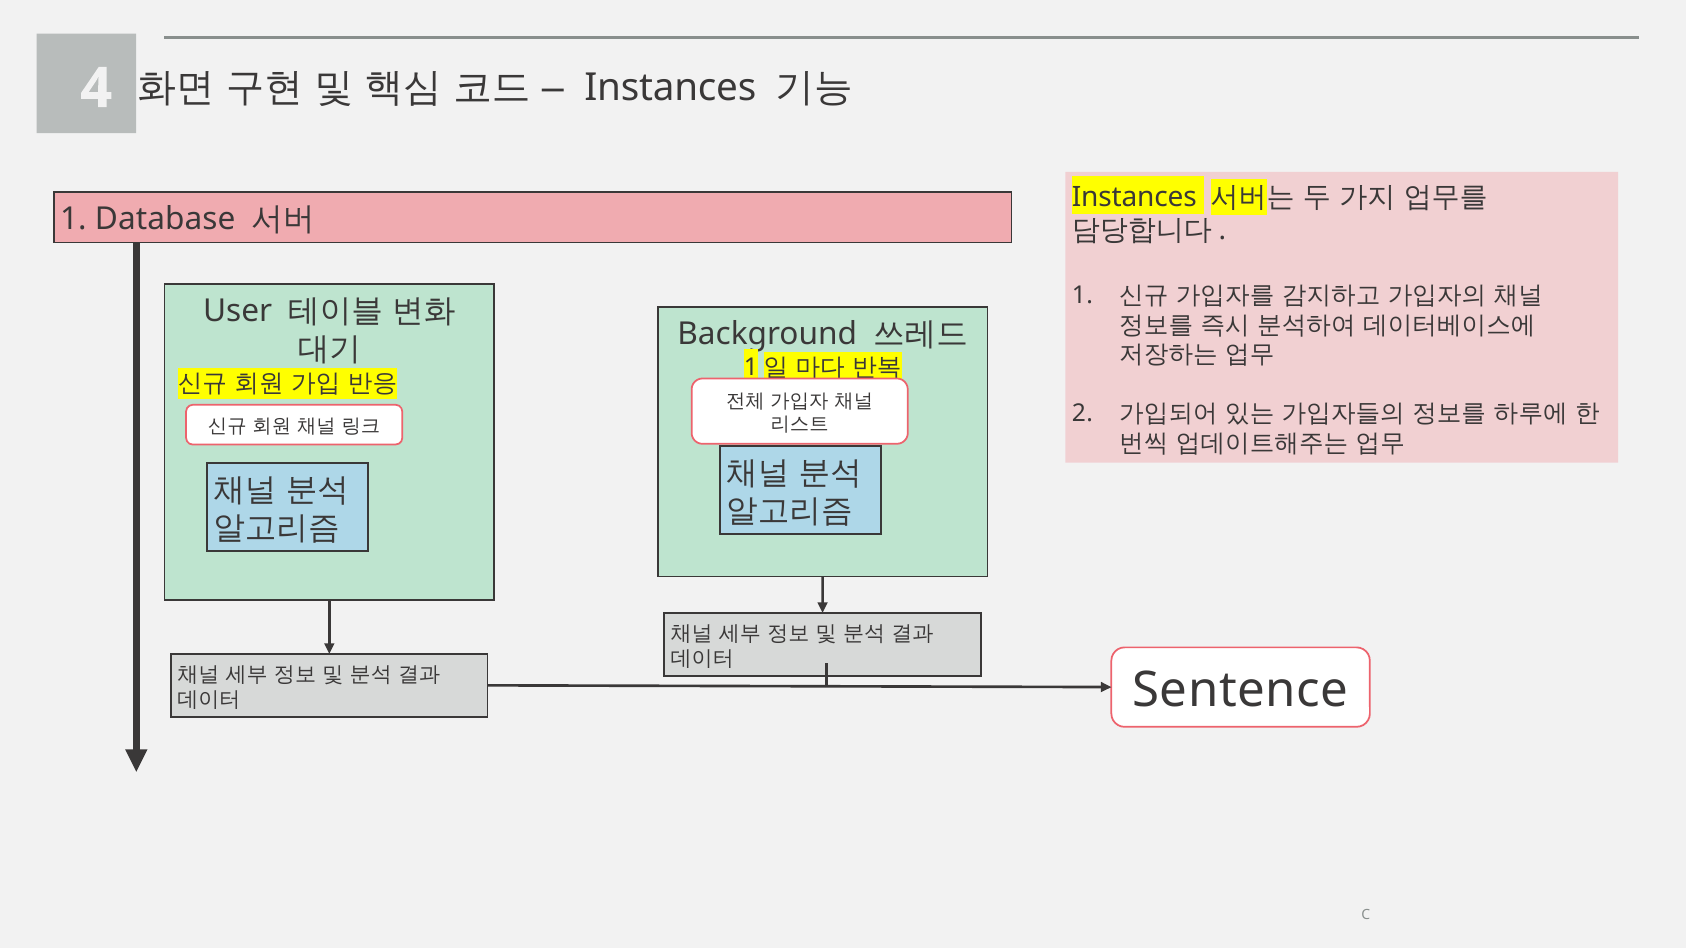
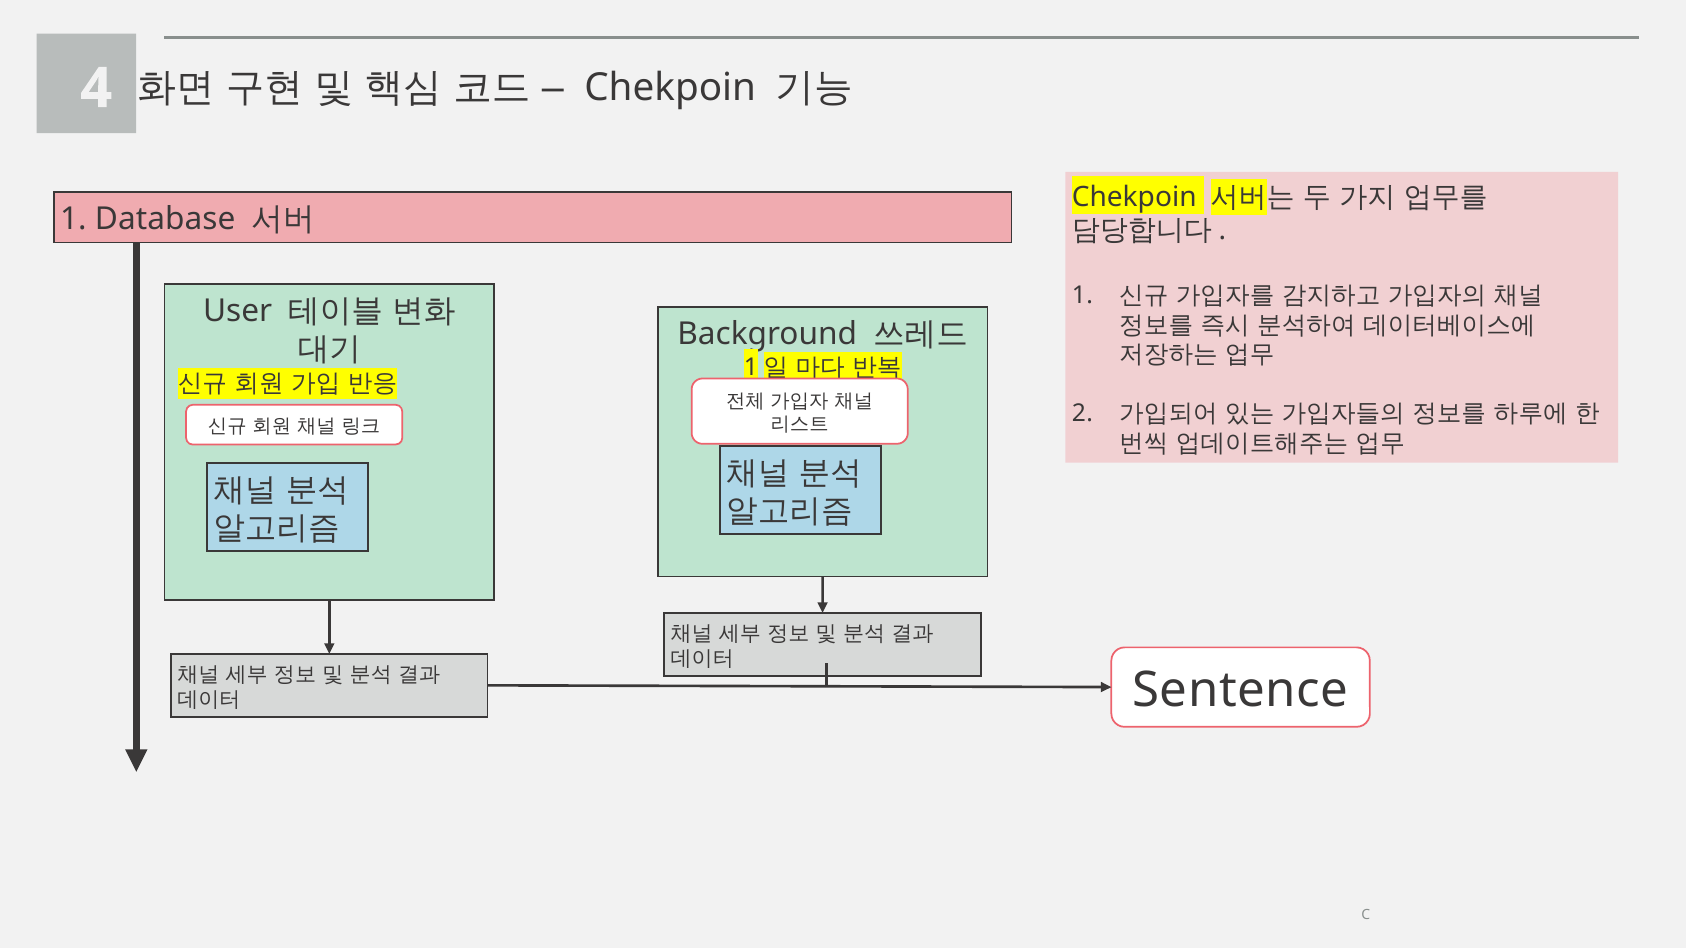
Instances: Instances -> Chekpoin (670, 87)
Instances: Instances -> Chekpoin (1134, 197)
